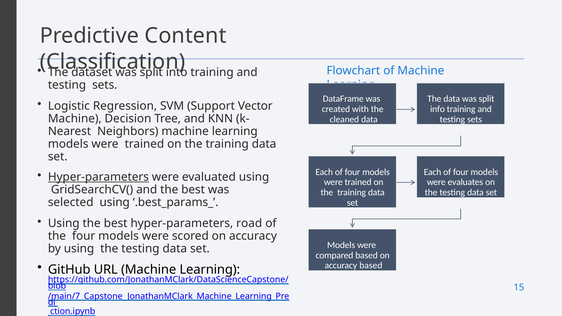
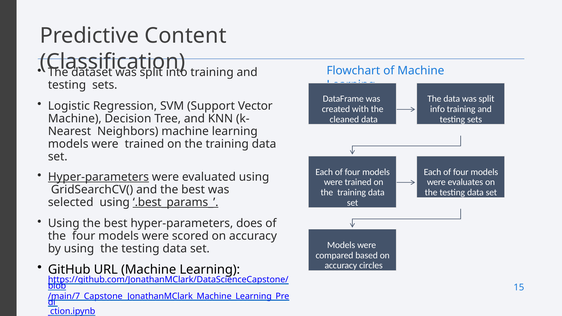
.best_params_ underline: none -> present (176, 202)
road: road -> does (249, 224)
accuracy based: based -> circles (371, 266)
